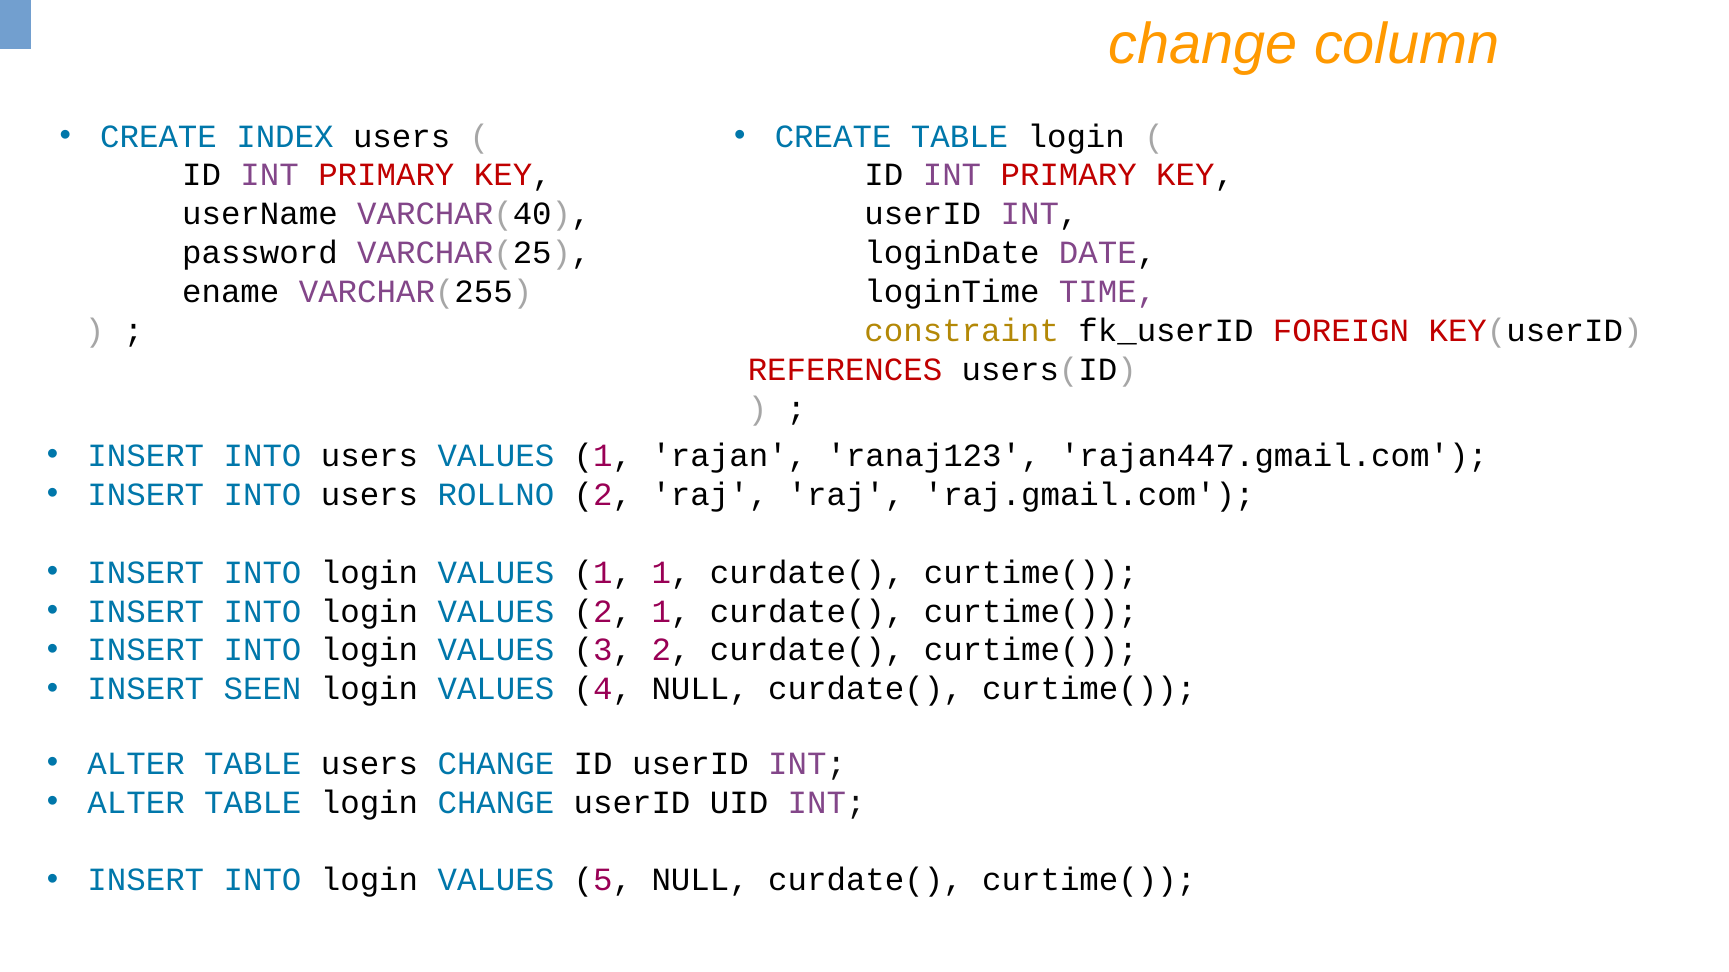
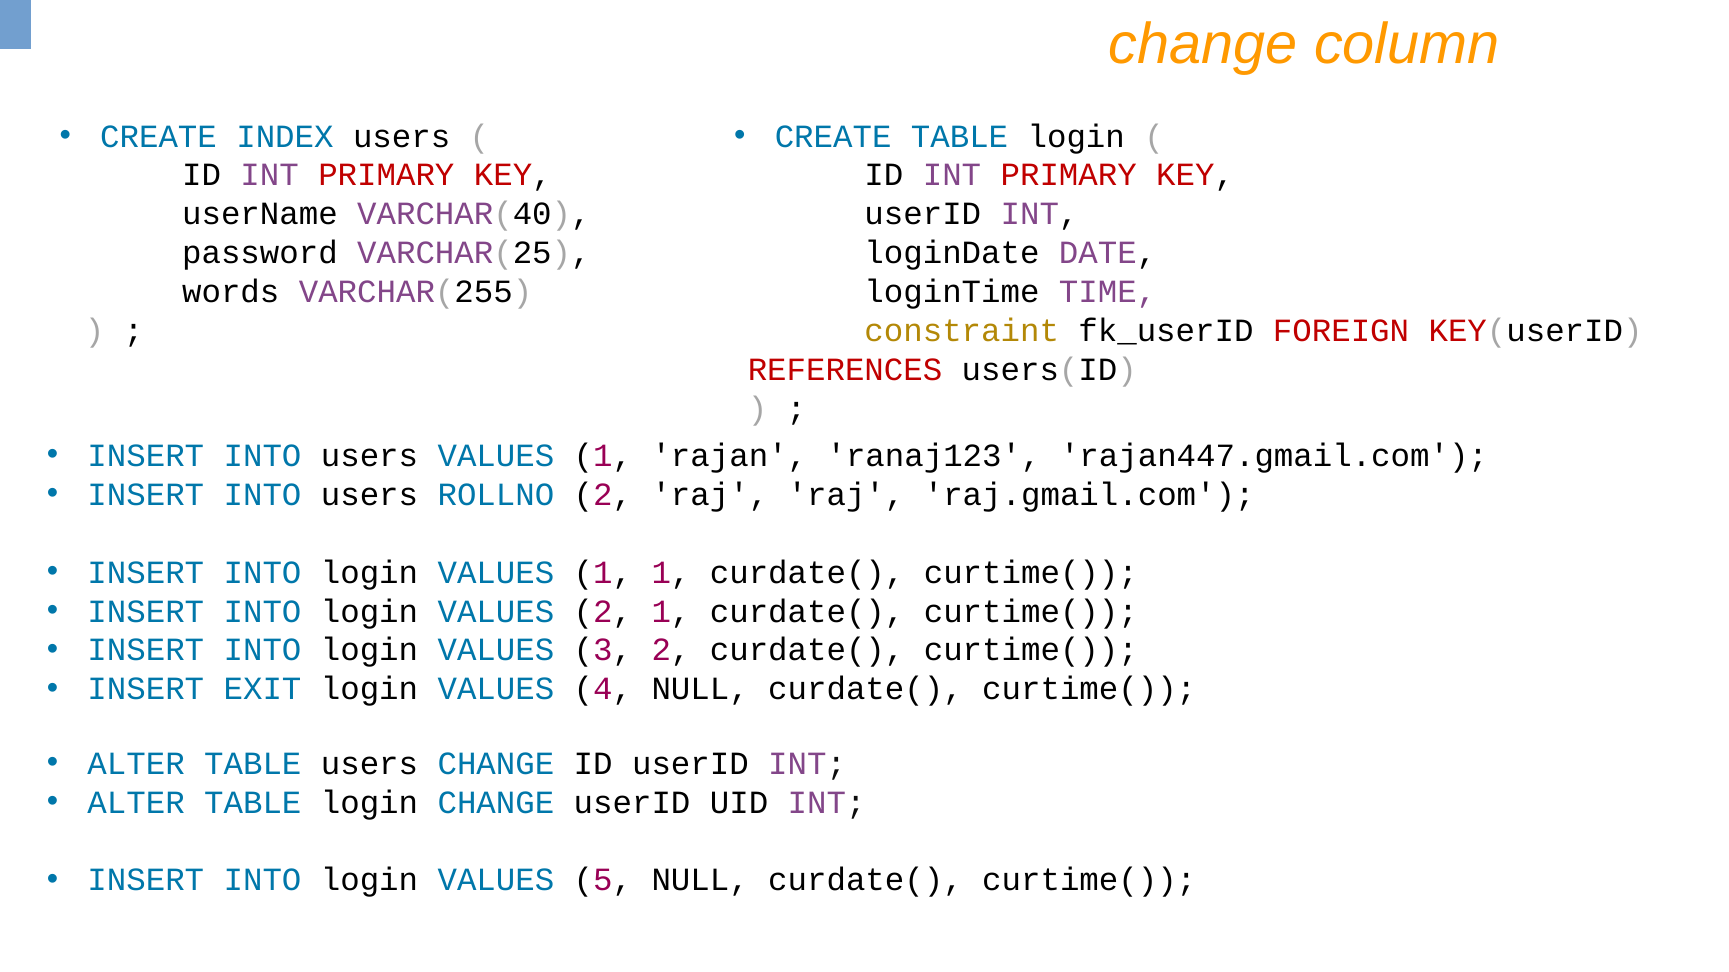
ename: ename -> words (231, 292)
SEEN: SEEN -> EXIT (263, 689)
